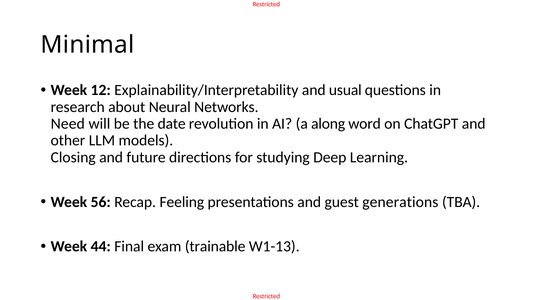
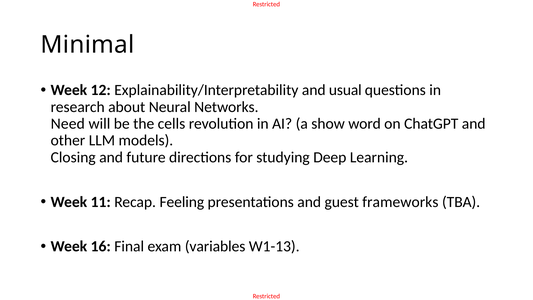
date: date -> cells (172, 124)
along: along -> show (328, 124)
56: 56 -> 11 (101, 202)
generations: generations -> frameworks (400, 202)
44: 44 -> 16 (101, 246)
trainable: trainable -> variables (215, 246)
